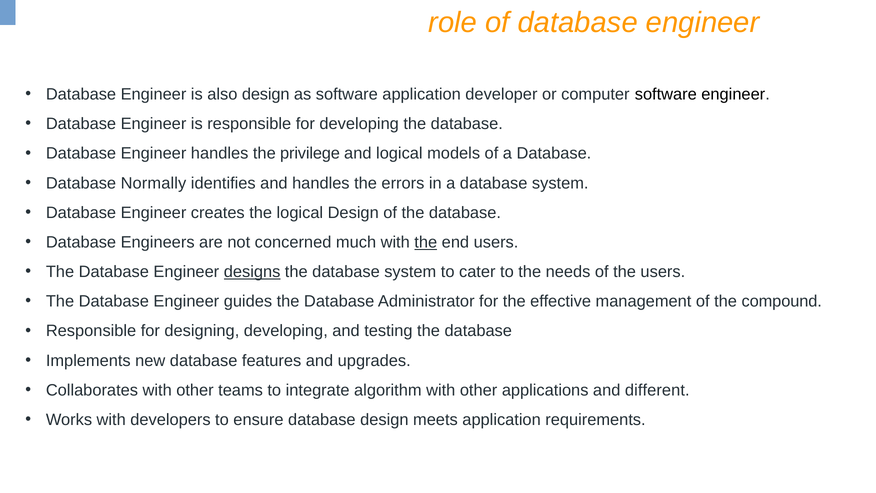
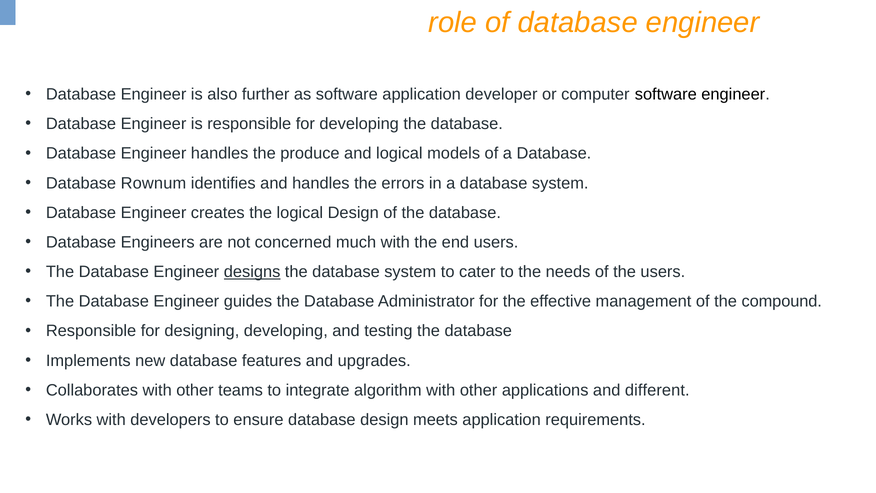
also design: design -> further (266, 94)
privilege: privilege -> produce (310, 153)
Normally: Normally -> Rownum (153, 183)
the underline: present -> none (426, 242)
